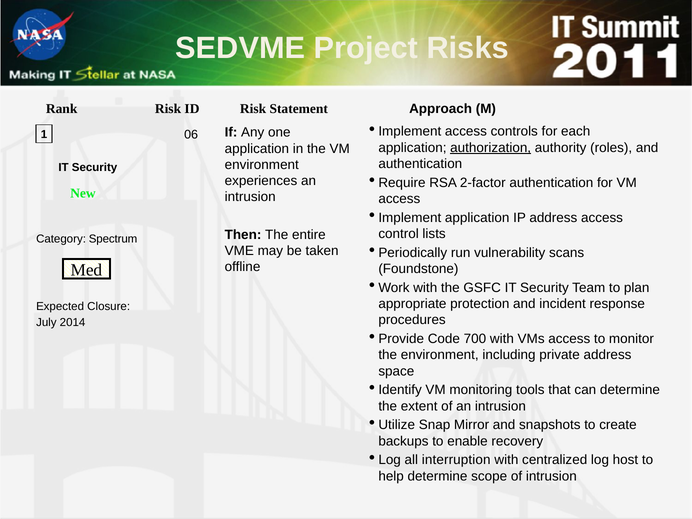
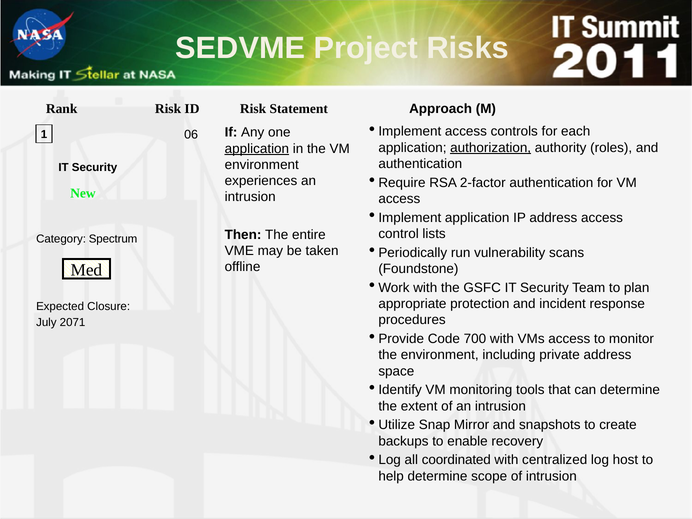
application underline: none -> present (257, 149)
2014: 2014 -> 2071 (73, 322)
interruption: interruption -> coordinated (456, 460)
